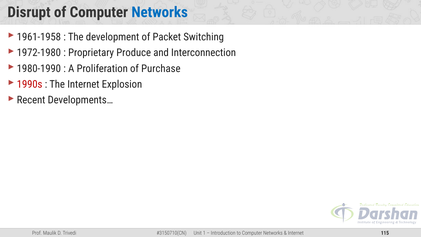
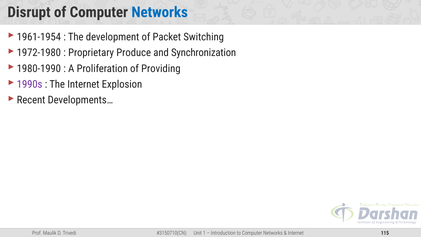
1961-1958: 1961-1958 -> 1961-1954 (39, 37)
Interconnection: Interconnection -> Synchronization (204, 53)
Purchase: Purchase -> Providing (161, 69)
1990s colour: red -> purple (30, 84)
